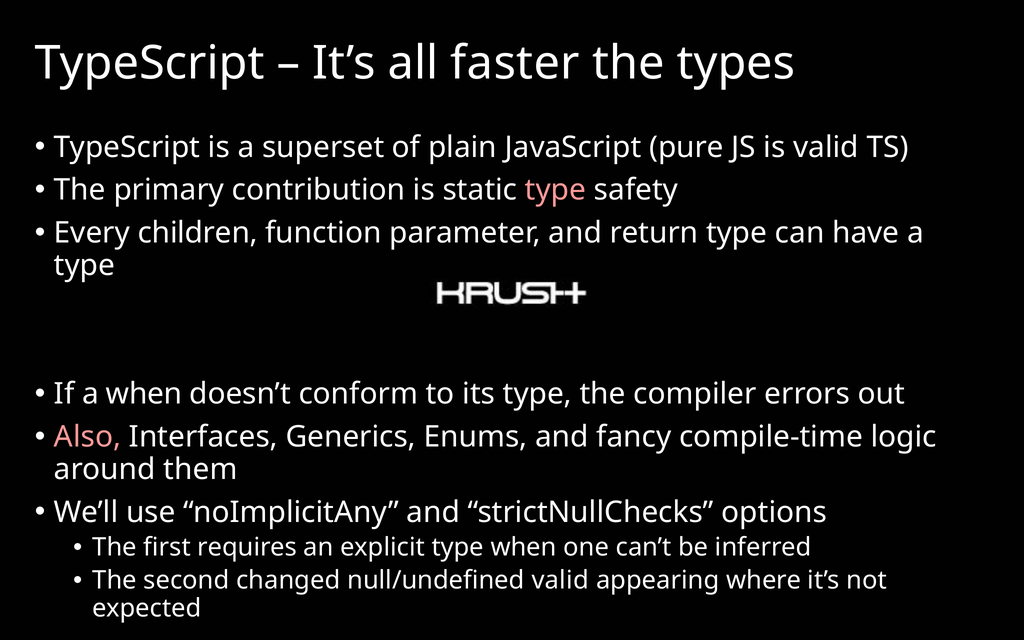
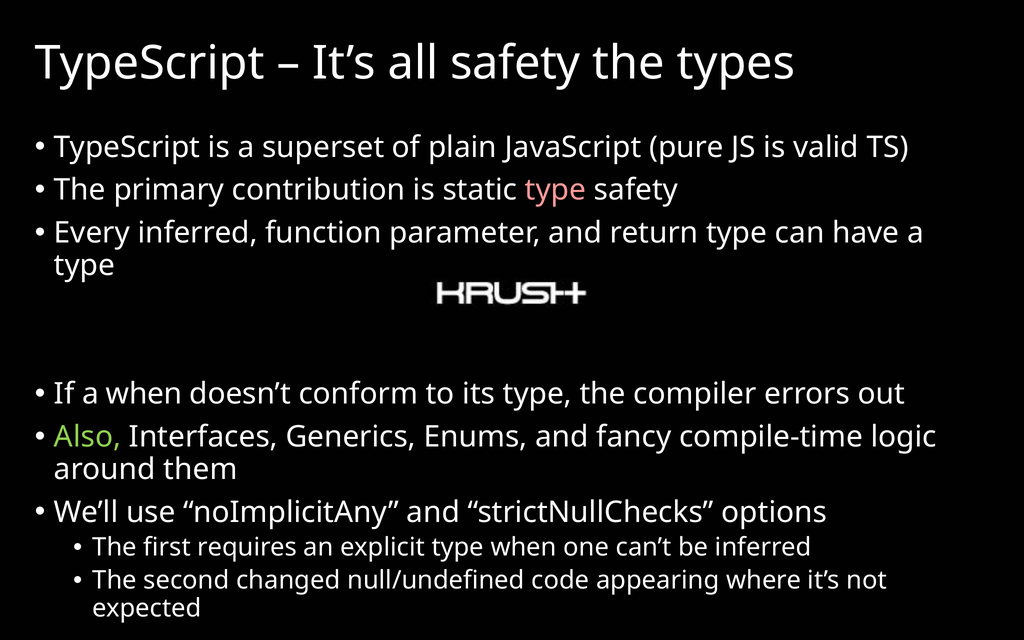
all faster: faster -> safety (515, 63)
Every children: children -> inferred (198, 233)
Also colour: pink -> light green (88, 437)
null/undefined valid: valid -> code (560, 581)
